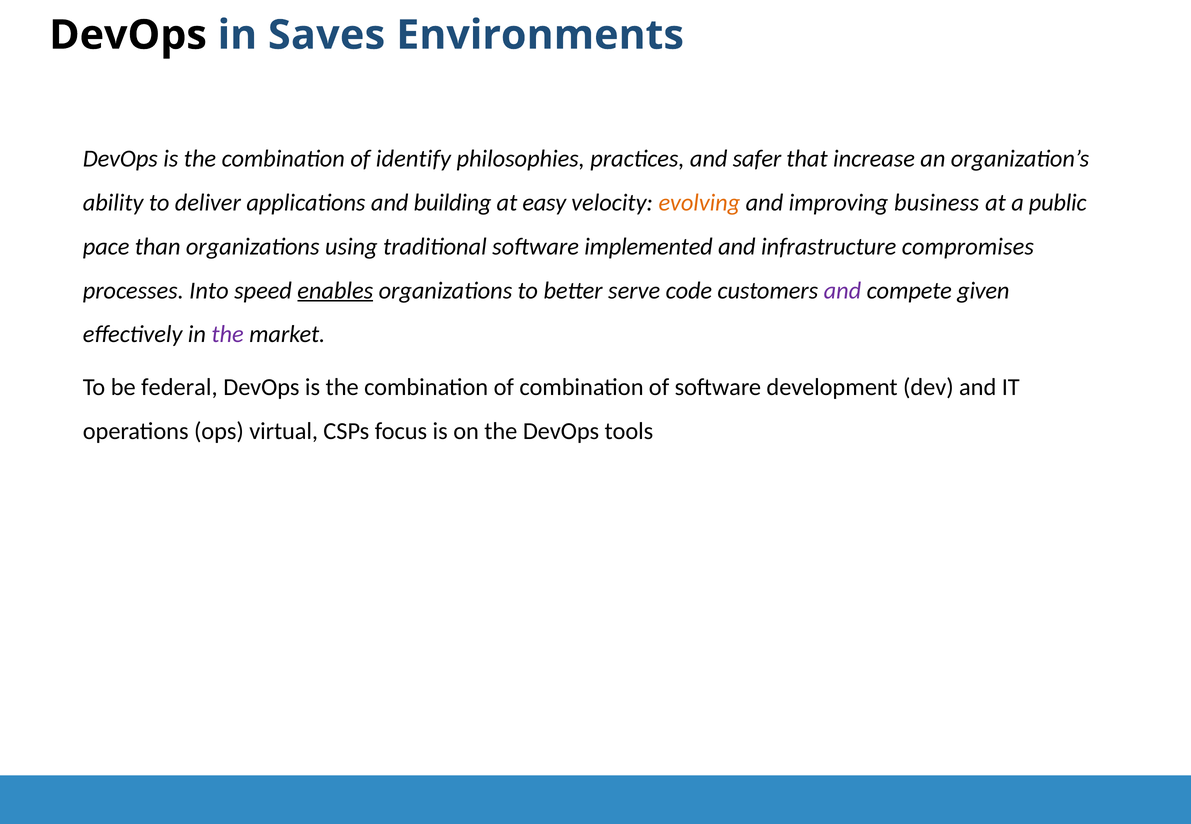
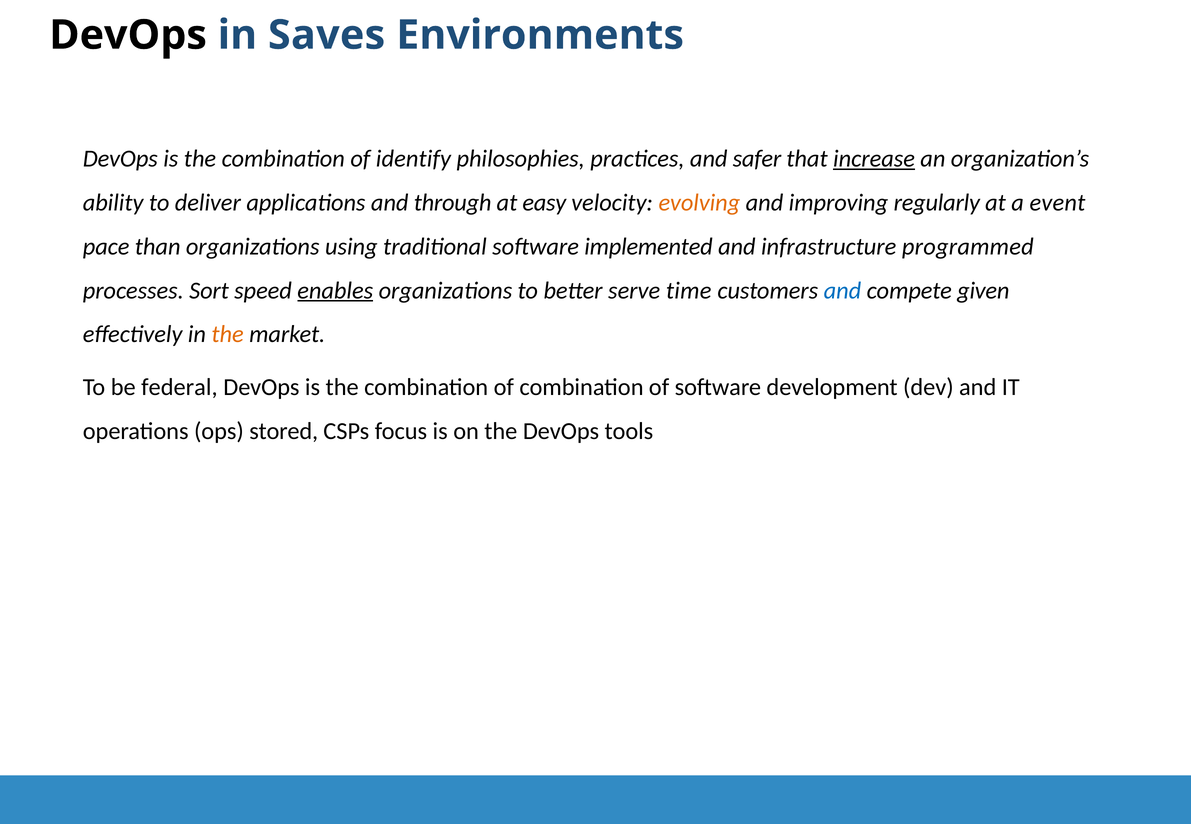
increase underline: none -> present (874, 159)
building: building -> through (453, 203)
business: business -> regularly (937, 203)
public: public -> event (1057, 203)
compromises: compromises -> programmed (968, 247)
Into: Into -> Sort (209, 291)
code: code -> time (689, 291)
and colour: purple -> blue (842, 291)
the colour: purple -> orange (228, 334)
virtual: virtual -> stored (284, 431)
